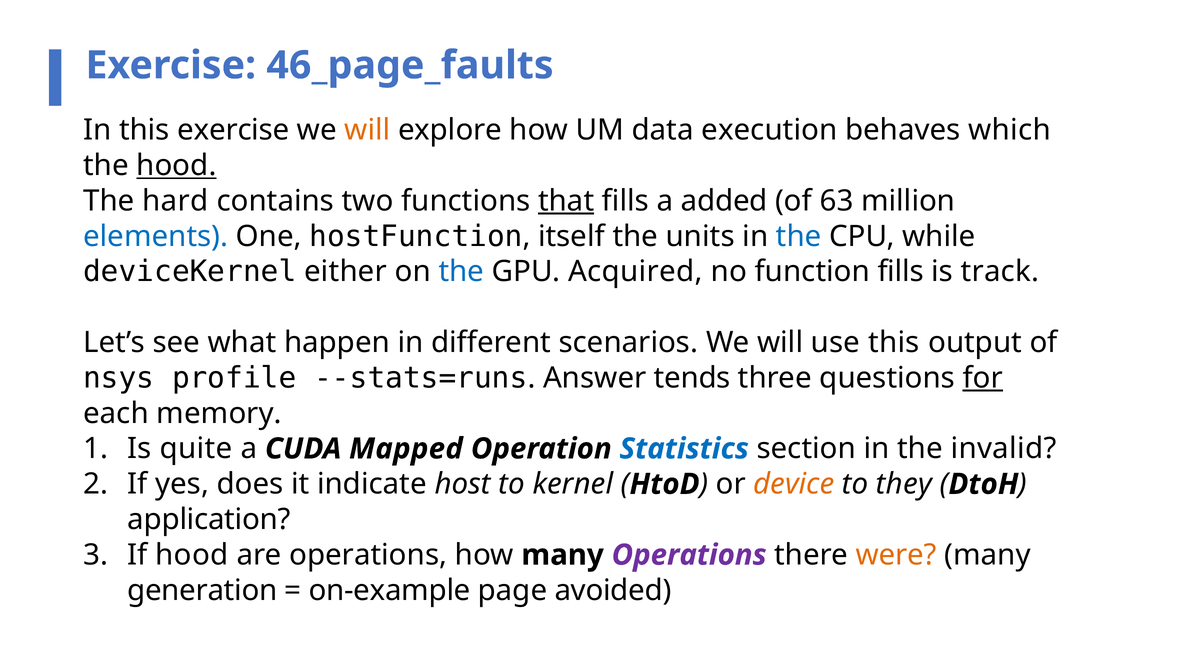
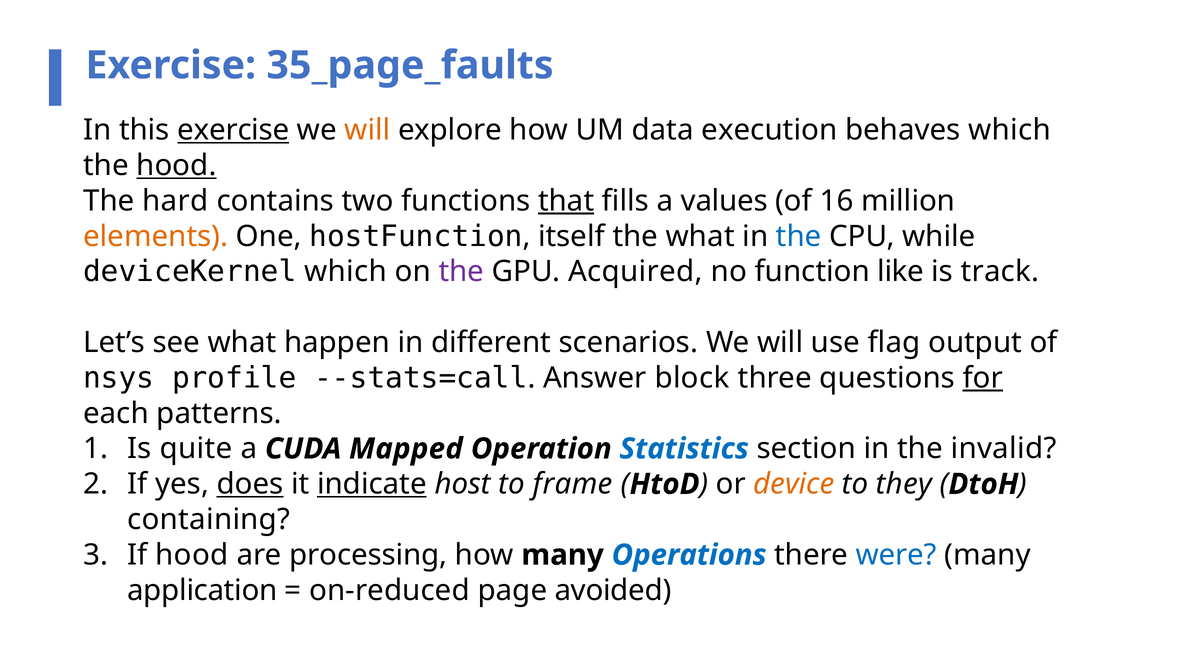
46_page_faults: 46_page_faults -> 35_page_faults (410, 65)
exercise underline: none -> present (233, 130)
added: added -> values (724, 201)
63: 63 -> 16 (837, 201)
elements colour: blue -> orange (156, 236)
the units: units -> what (700, 236)
deviceKernel either: either -> which (345, 272)
the colour: blue -> purple (461, 272)
function fills: fills -> like (901, 272)
use this: this -> flag (894, 343)
--stats=runs: --stats=runs -> --stats=call (421, 378)
tends: tends -> block (692, 378)
memory: memory -> patterns (219, 414)
does underline: none -> present (250, 484)
indicate underline: none -> present (372, 484)
kernel: kernel -> frame (573, 484)
application: application -> containing (209, 520)
are operations: operations -> processing (368, 555)
Operations colour: purple -> blue (689, 555)
were colour: orange -> blue (896, 555)
generation: generation -> application (202, 591)
on-example: on-example -> on-reduced (389, 591)
